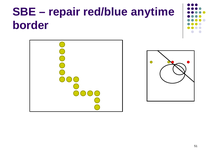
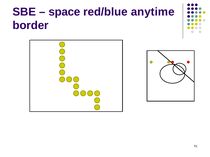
repair: repair -> space (64, 12)
